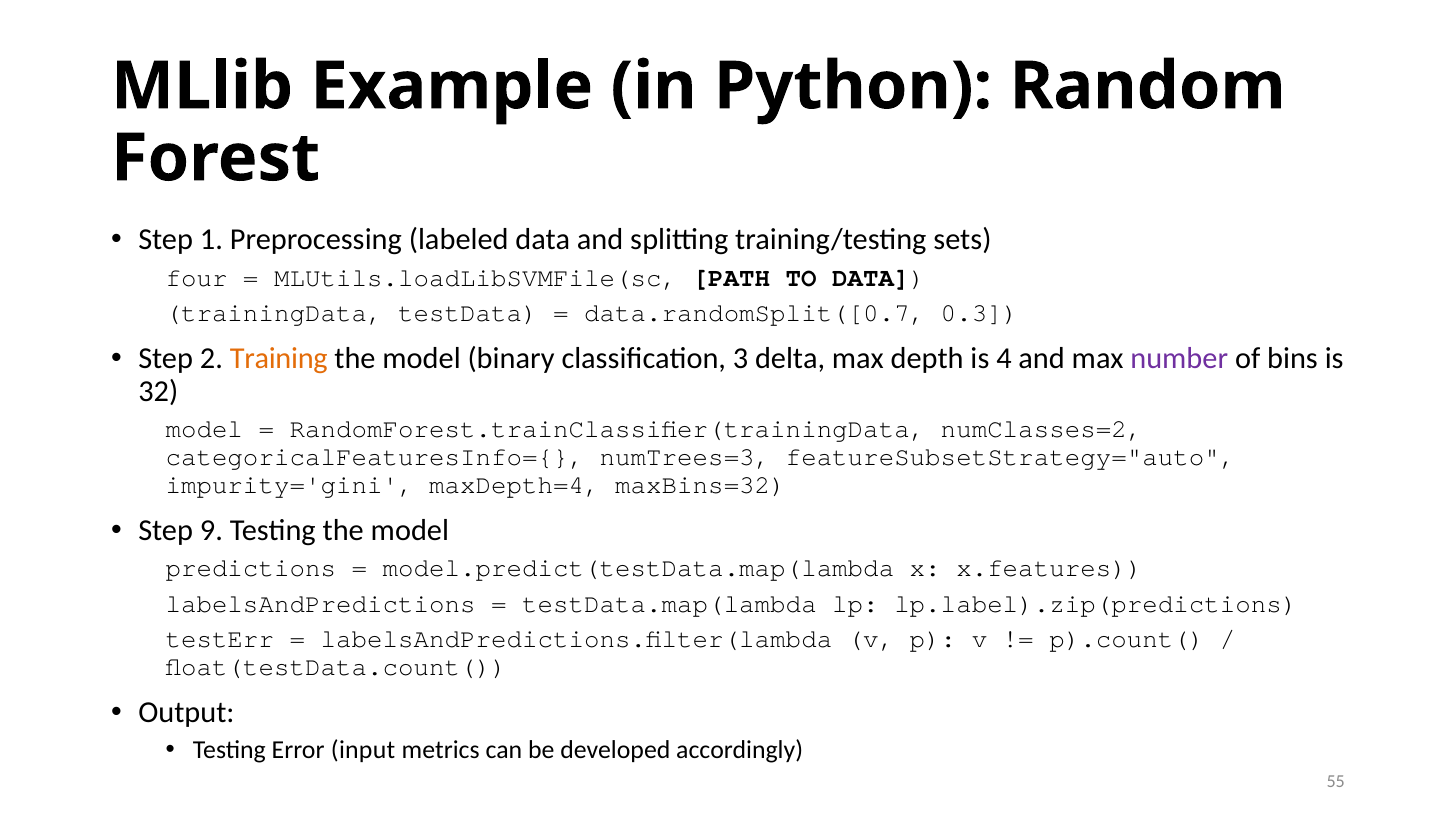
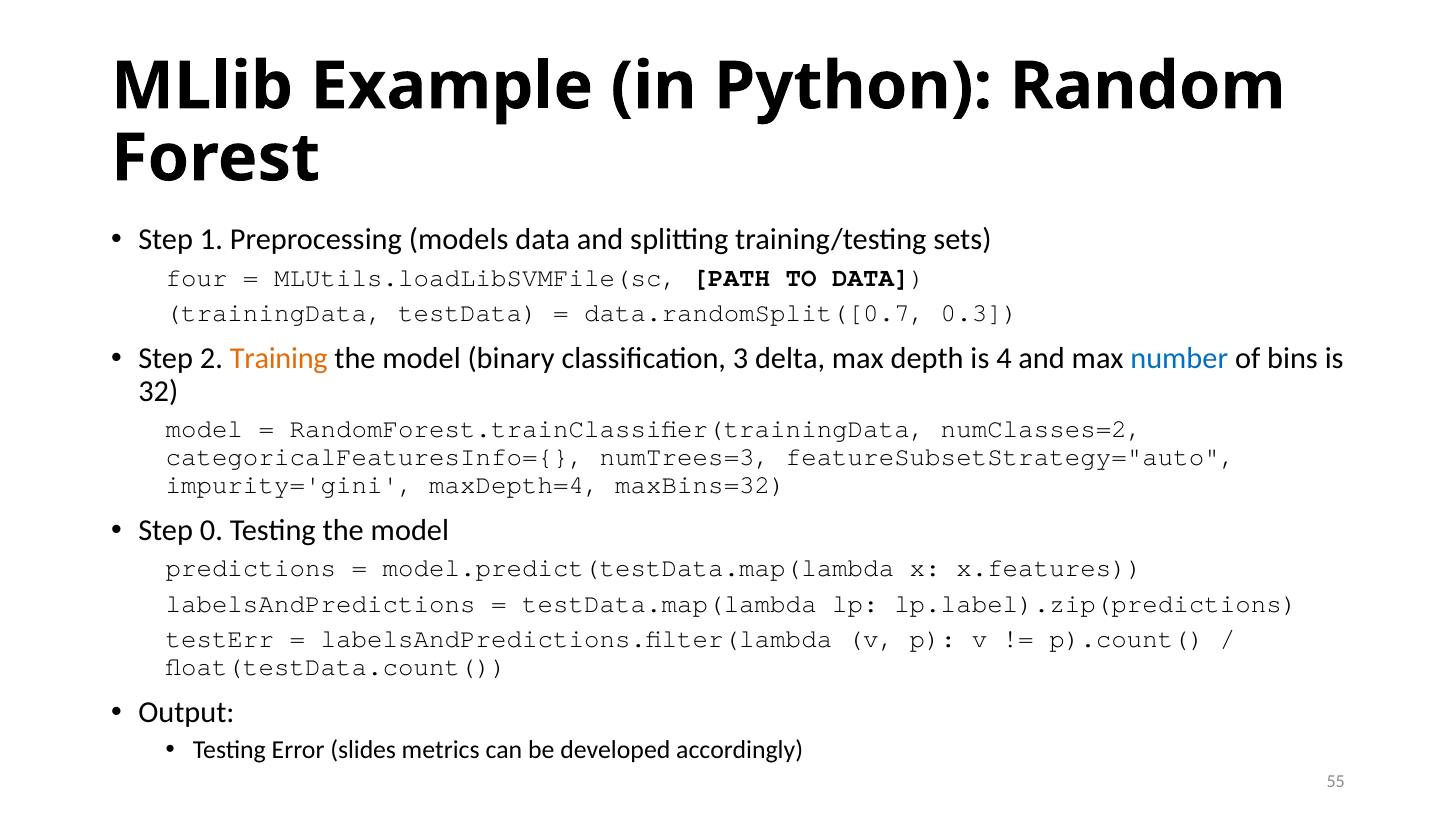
labeled: labeled -> models (459, 240)
number colour: purple -> blue (1179, 358)
9: 9 -> 0 (211, 530)
input: input -> slides (363, 750)
